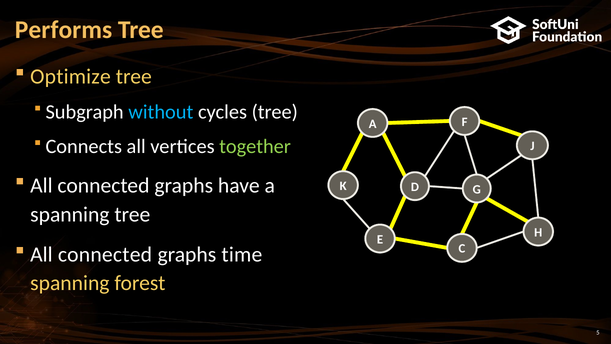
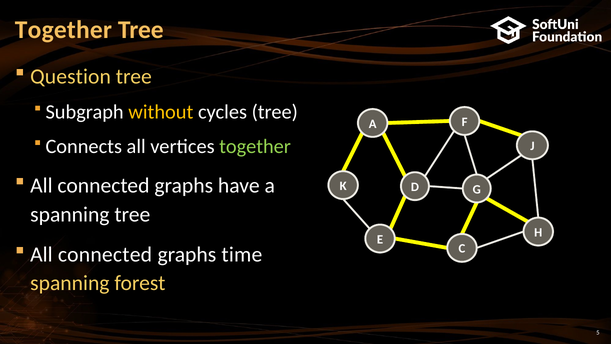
Performs: Performs -> Together (63, 30)
Optimize: Optimize -> Question (71, 77)
without colour: light blue -> yellow (161, 112)
